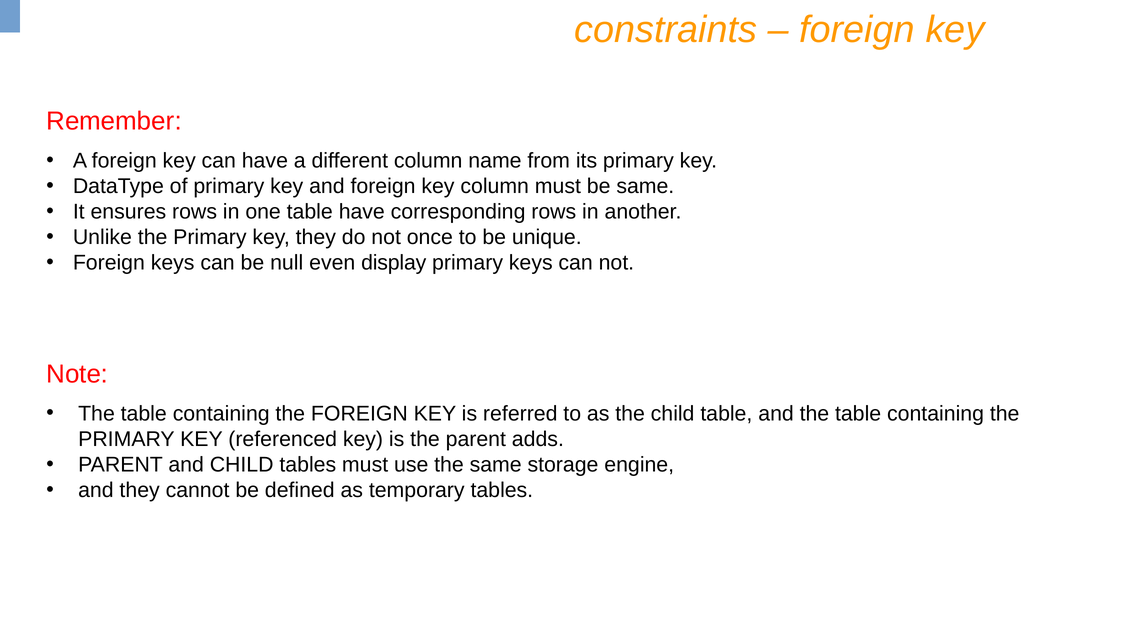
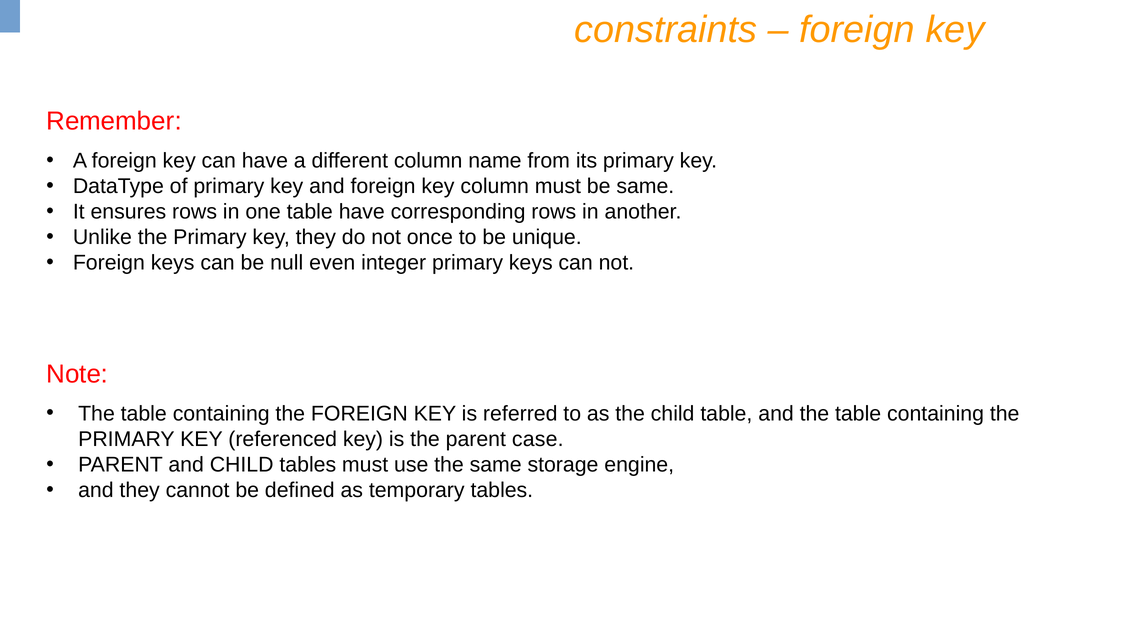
display: display -> integer (394, 263)
adds: adds -> case (538, 439)
